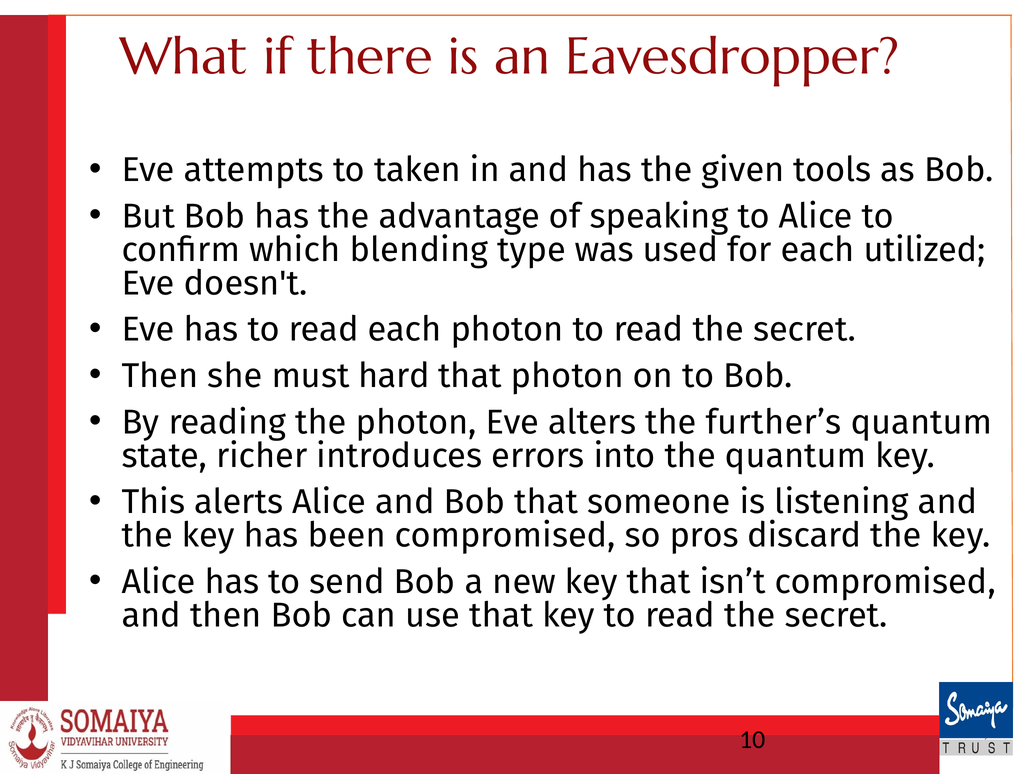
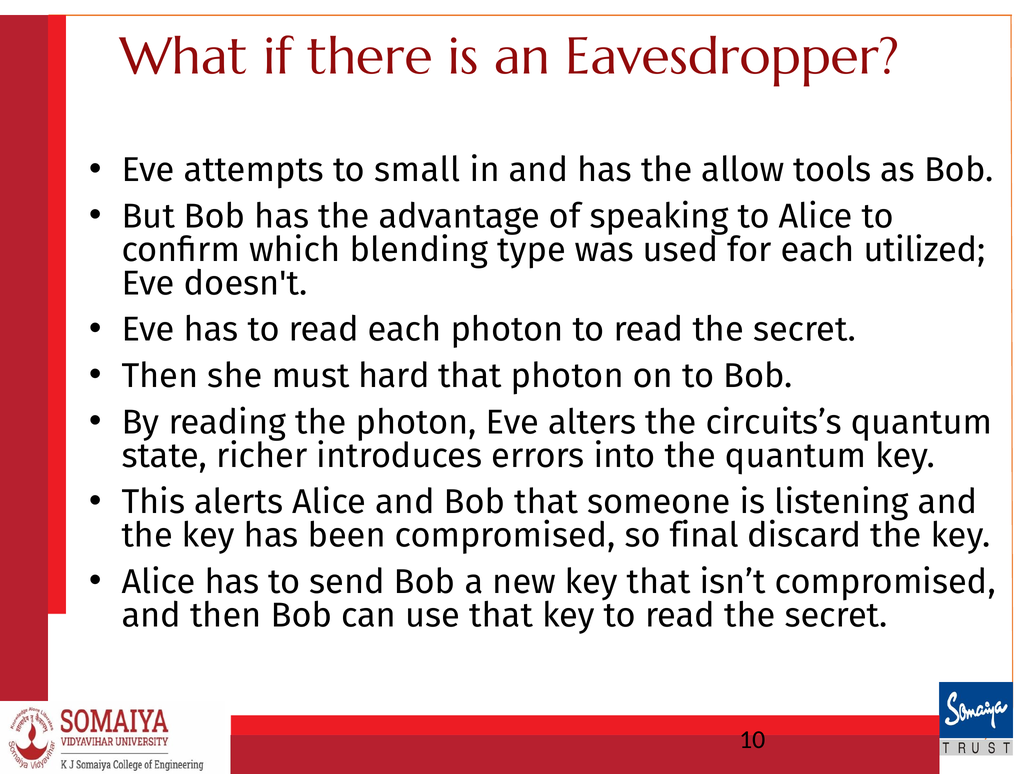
taken: taken -> small (417, 170)
given: given -> allow (743, 170)
further’s: further’s -> circuits’s (774, 422)
pros: pros -> final (704, 535)
